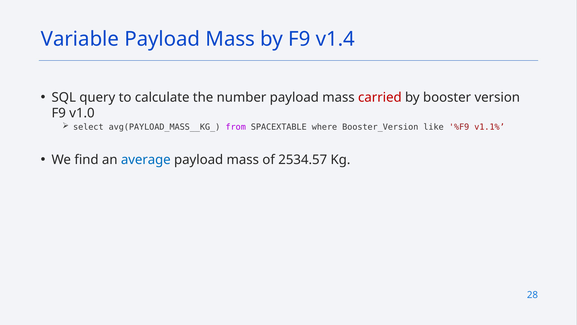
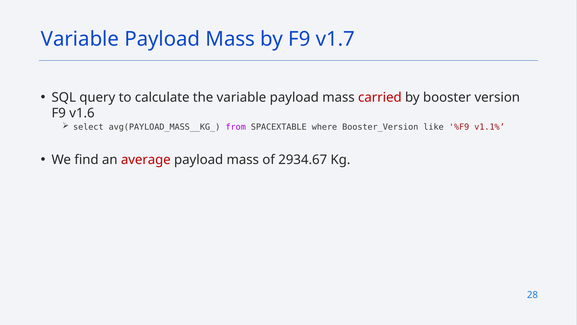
v1.4: v1.4 -> v1.7 (335, 39)
the number: number -> variable (241, 97)
v1.0: v1.0 -> v1.6 (82, 113)
average colour: blue -> red (146, 160)
2534.57: 2534.57 -> 2934.67 (303, 160)
